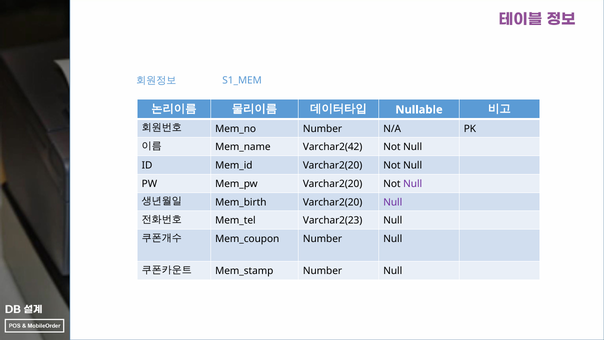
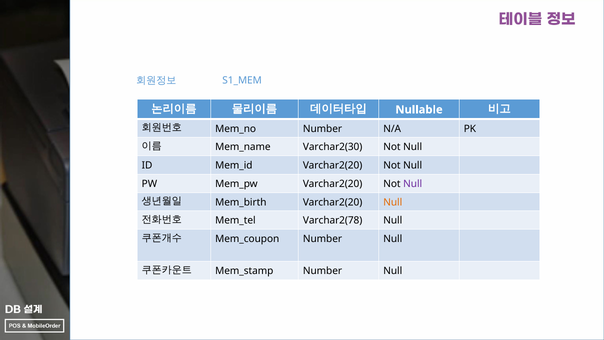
Varchar2(42: Varchar2(42 -> Varchar2(30 (333, 147)
Null colour: purple -> orange (393, 202)
Varchar2(23: Varchar2(23 -> Varchar2(78 (333, 220)
